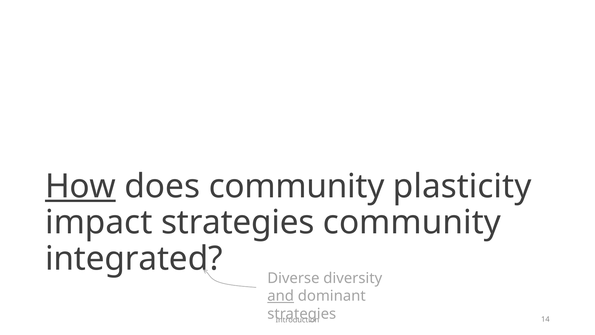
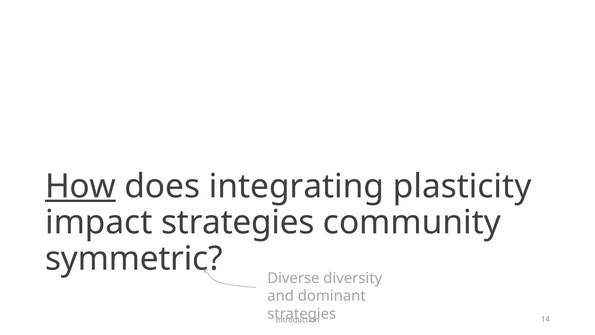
does community: community -> integrating (296, 186)
integrated: integrated -> symmetric (134, 259)
and underline: present -> none (281, 296)
